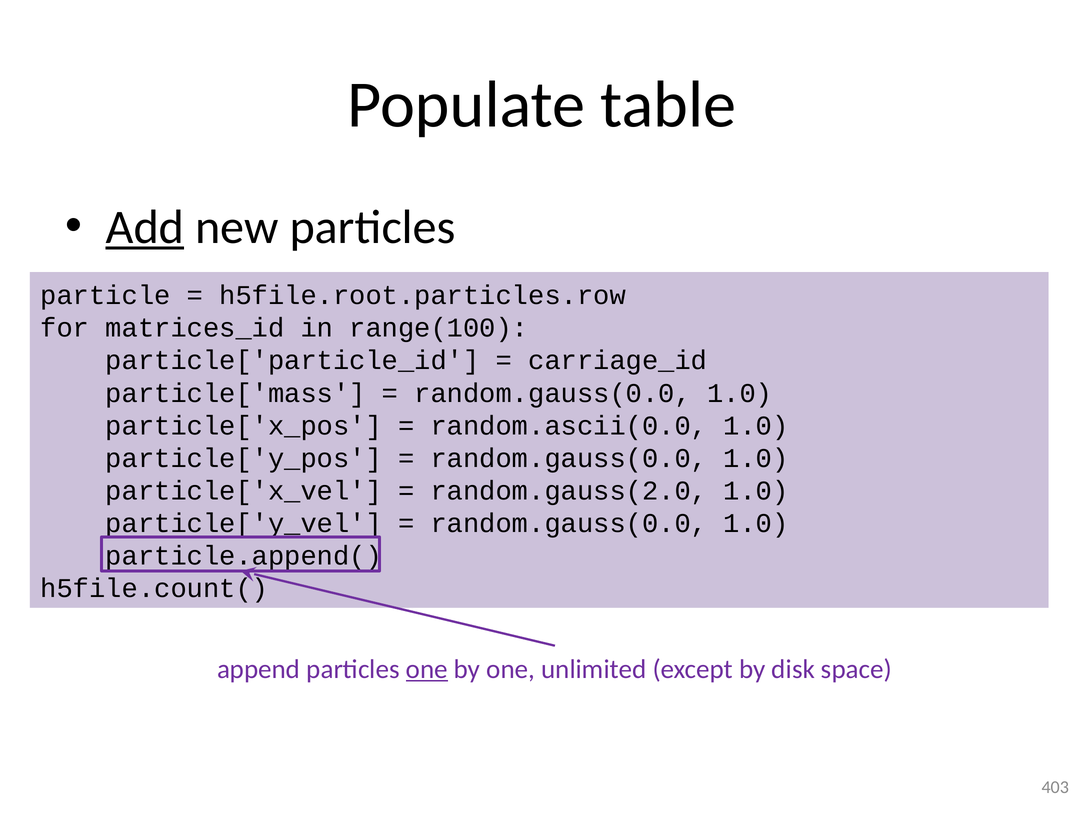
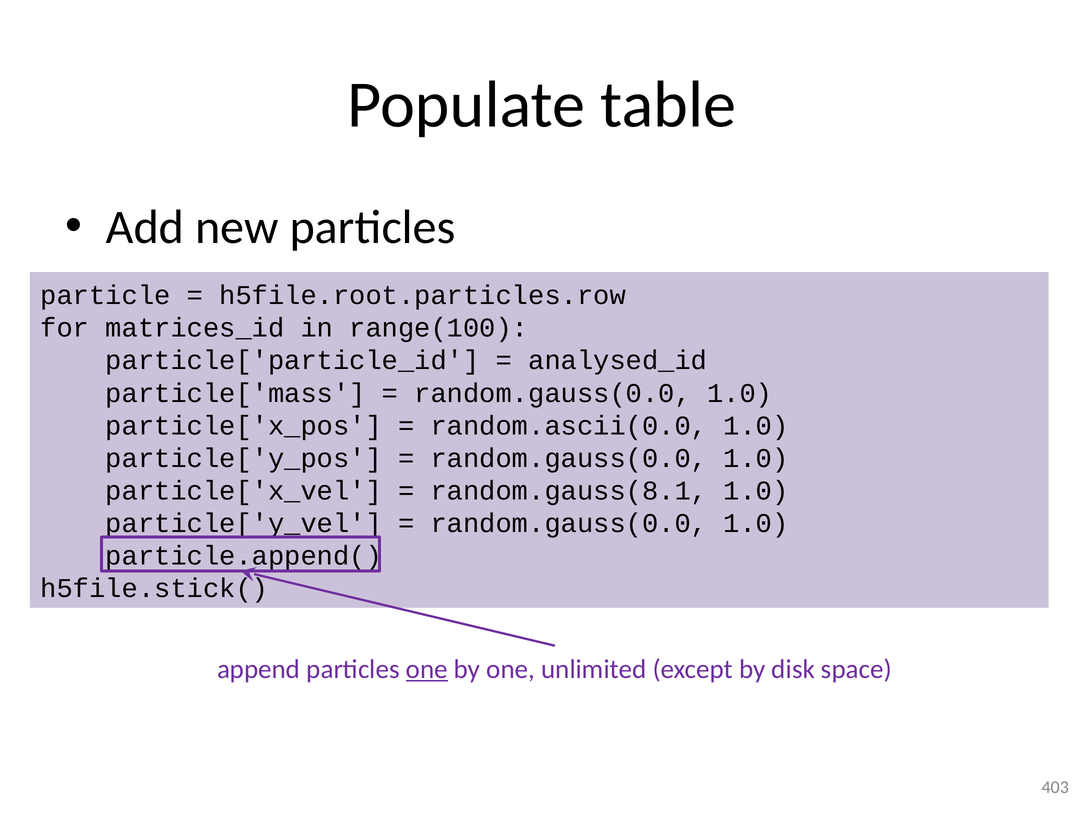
Add underline: present -> none (145, 227)
carriage_id: carriage_id -> analysed_id (618, 361)
random.gauss(2.0: random.gauss(2.0 -> random.gauss(8.1 (569, 491)
h5file.count(: h5file.count( -> h5file.stick( (154, 588)
